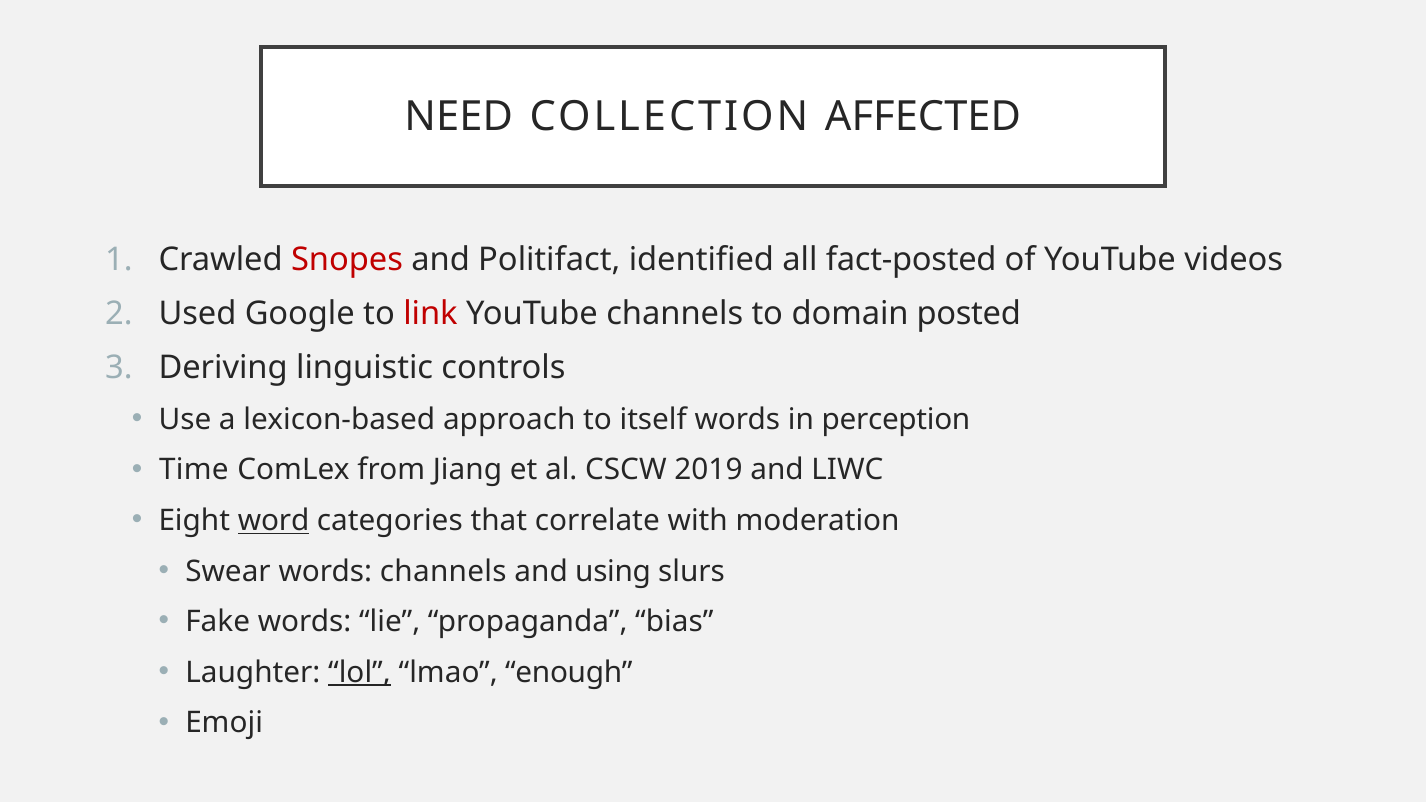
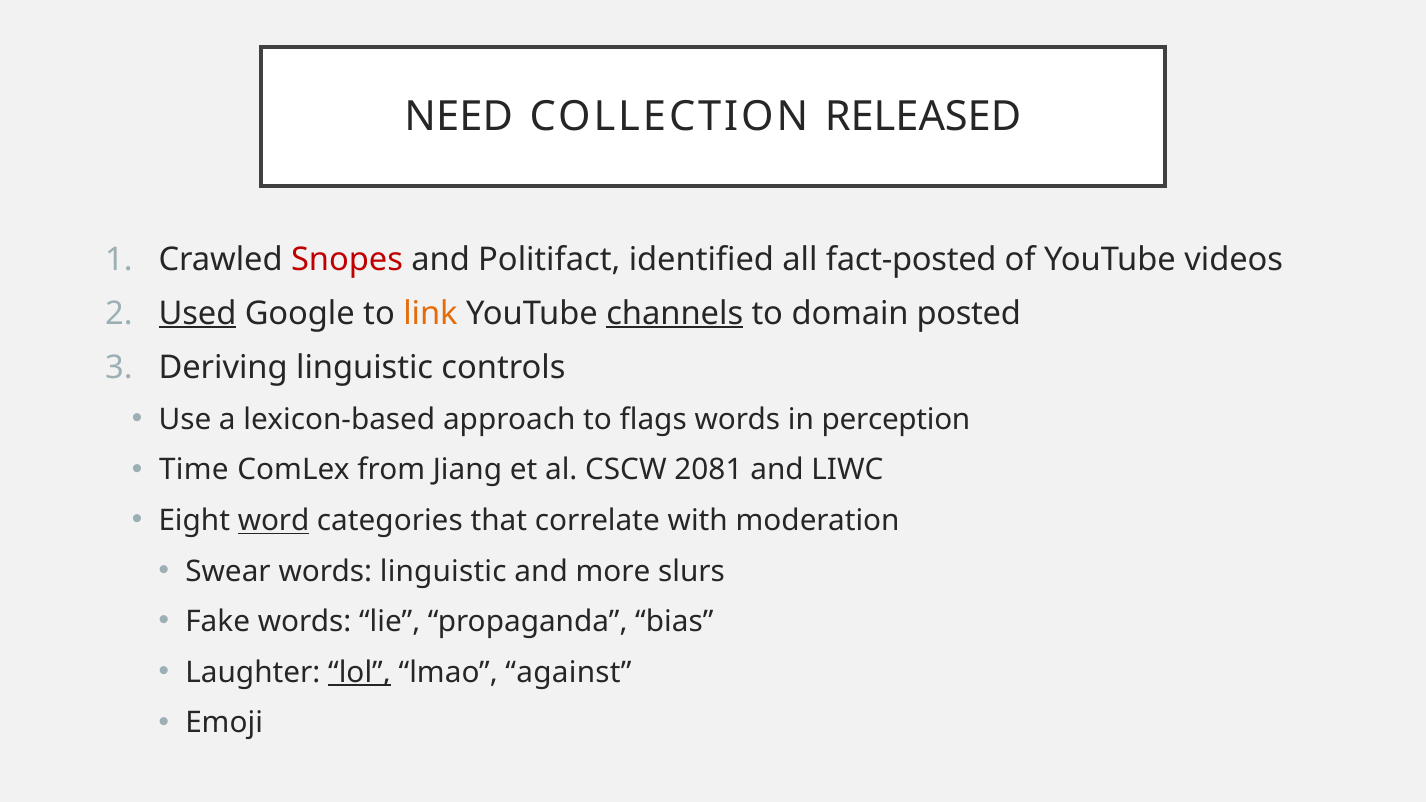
AFFECTED: AFFECTED -> RELEASED (923, 116)
Used underline: none -> present (198, 313)
link colour: red -> orange (430, 313)
channels underline: none -> present (675, 313)
itself: itself -> flags (653, 420)
2019: 2019 -> 2081 (708, 470)
words channels: channels -> linguistic (443, 571)
using: using -> more (613, 571)
enough: enough -> against (569, 672)
